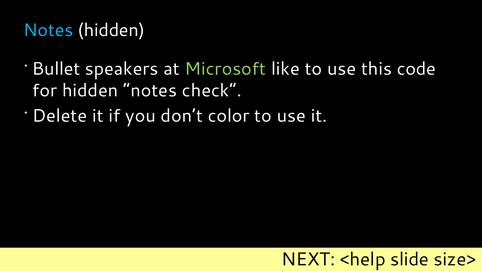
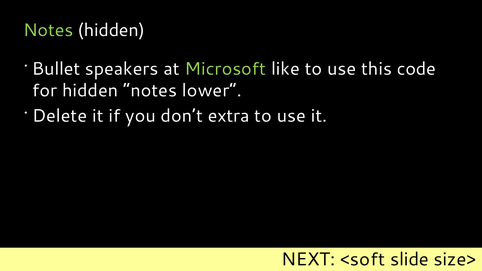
Notes colour: light blue -> light green (48, 30)
check: check -> lower (212, 91)
color: color -> extra (229, 116)
<help: <help -> <soft (363, 259)
